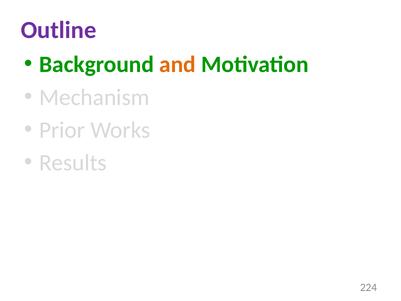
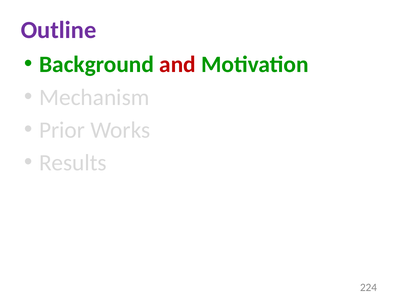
and colour: orange -> red (178, 64)
